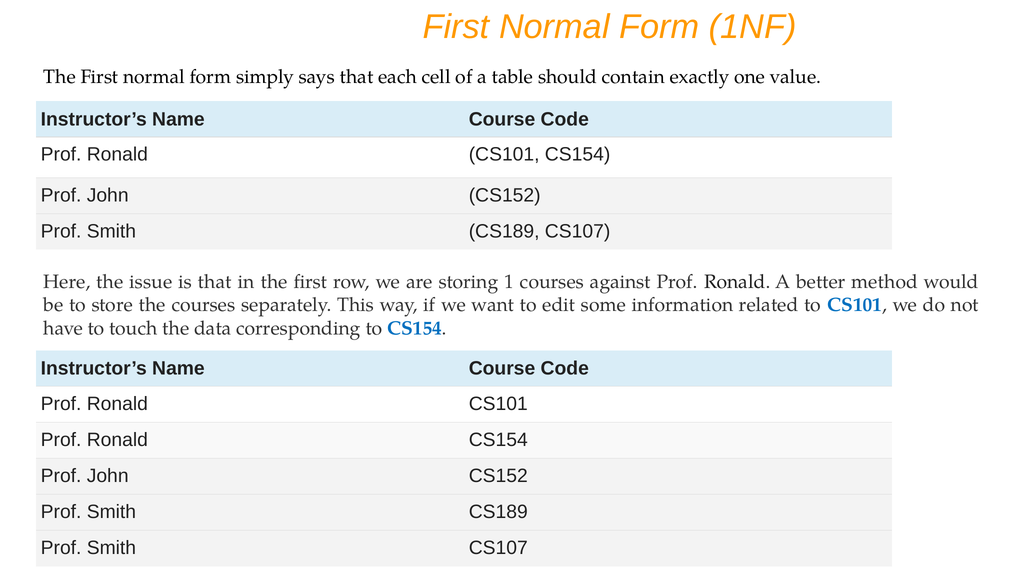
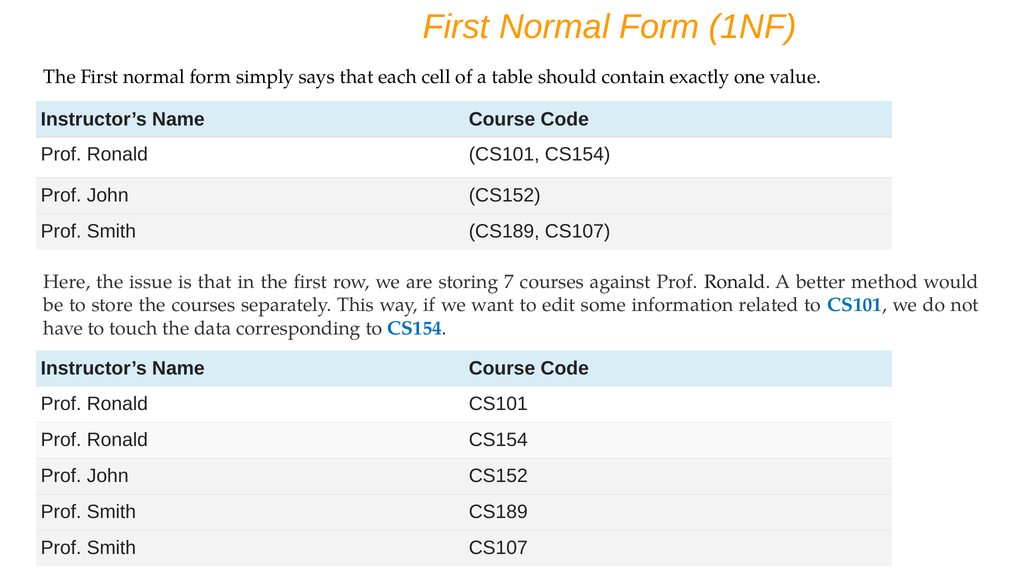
1: 1 -> 7 (509, 282)
